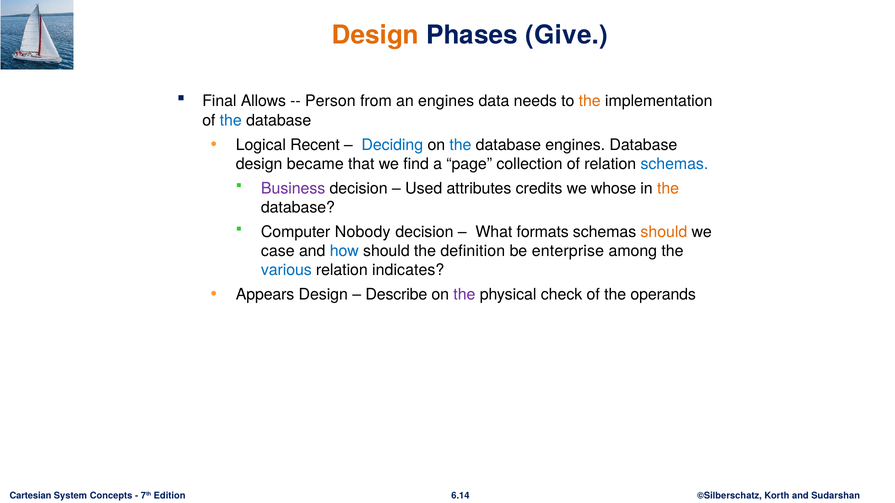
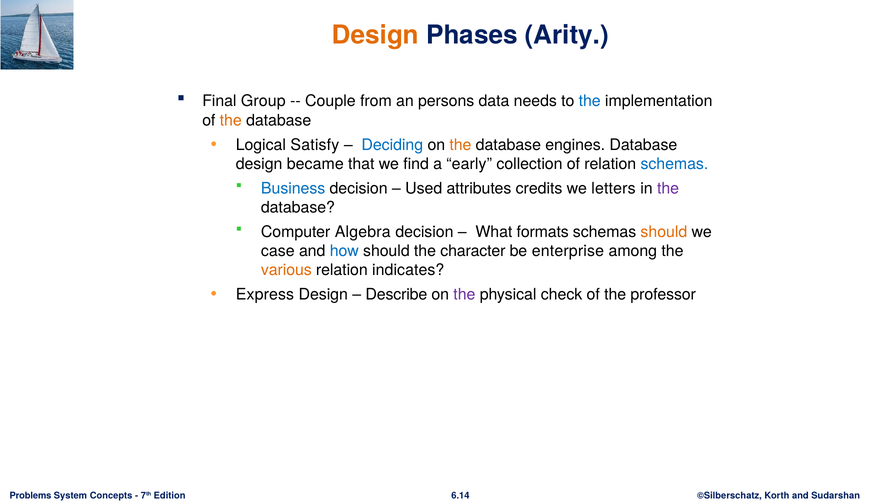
Give: Give -> Arity (567, 35)
Allows: Allows -> Group (263, 101)
Person: Person -> Couple (330, 101)
an engines: engines -> persons (446, 101)
the colour: orange -> blue (590, 101)
the colour: blue -> orange (231, 120)
Recent: Recent -> Satisfy (315, 145)
the colour: blue -> orange (460, 145)
page: page -> early (469, 164)
Business colour: purple -> blue (293, 189)
whose: whose -> letters (613, 189)
the colour: orange -> purple (668, 189)
Nobody: Nobody -> Algebra (363, 232)
definition: definition -> character (473, 251)
various colour: blue -> orange (286, 270)
Appears: Appears -> Express (265, 295)
operands: operands -> professor (663, 295)
Cartesian: Cartesian -> Problems (30, 496)
